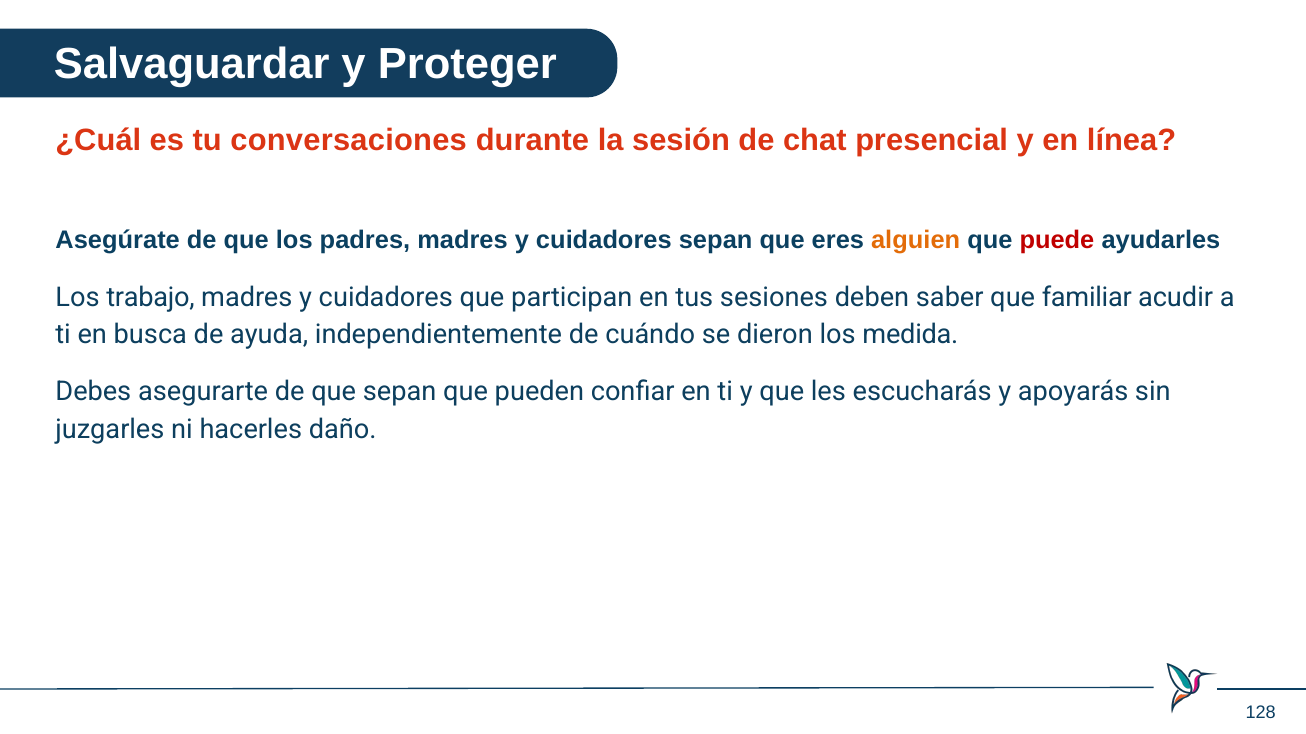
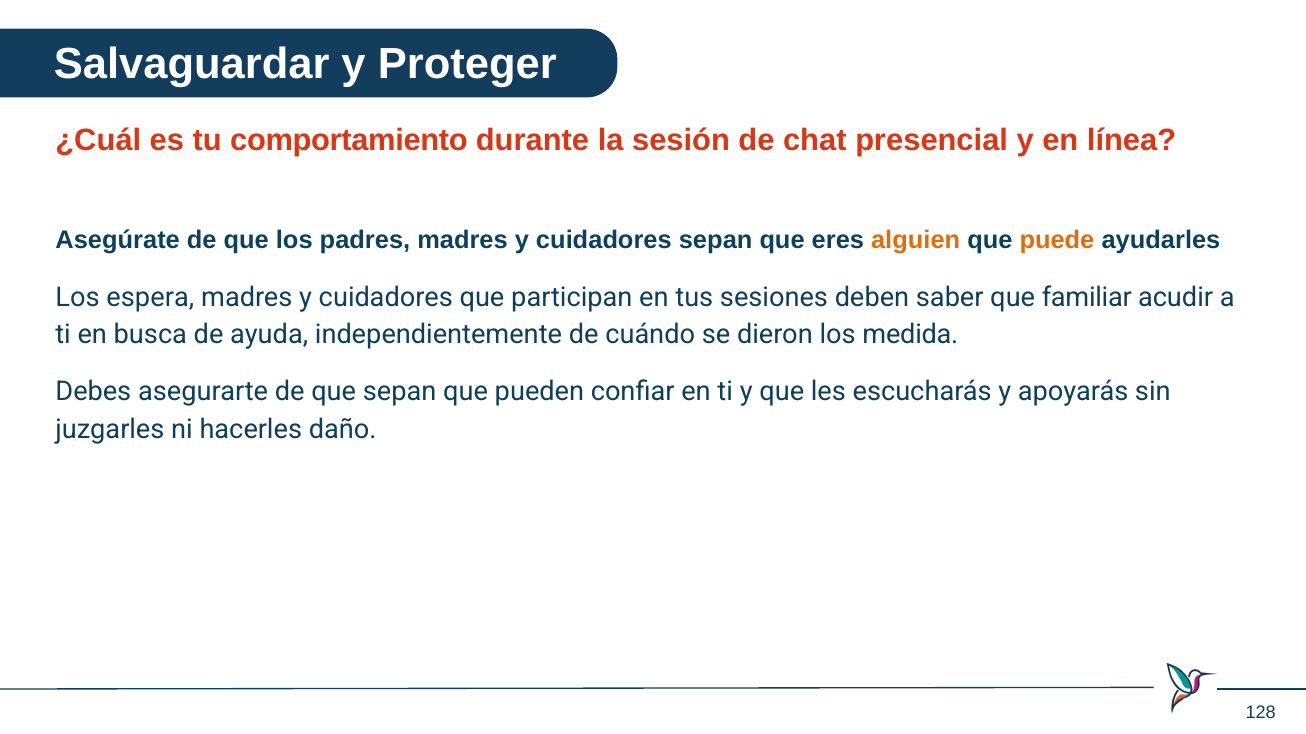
conversaciones: conversaciones -> comportamiento (349, 140)
puede colour: red -> orange (1057, 241)
trabajo: trabajo -> espera (150, 297)
